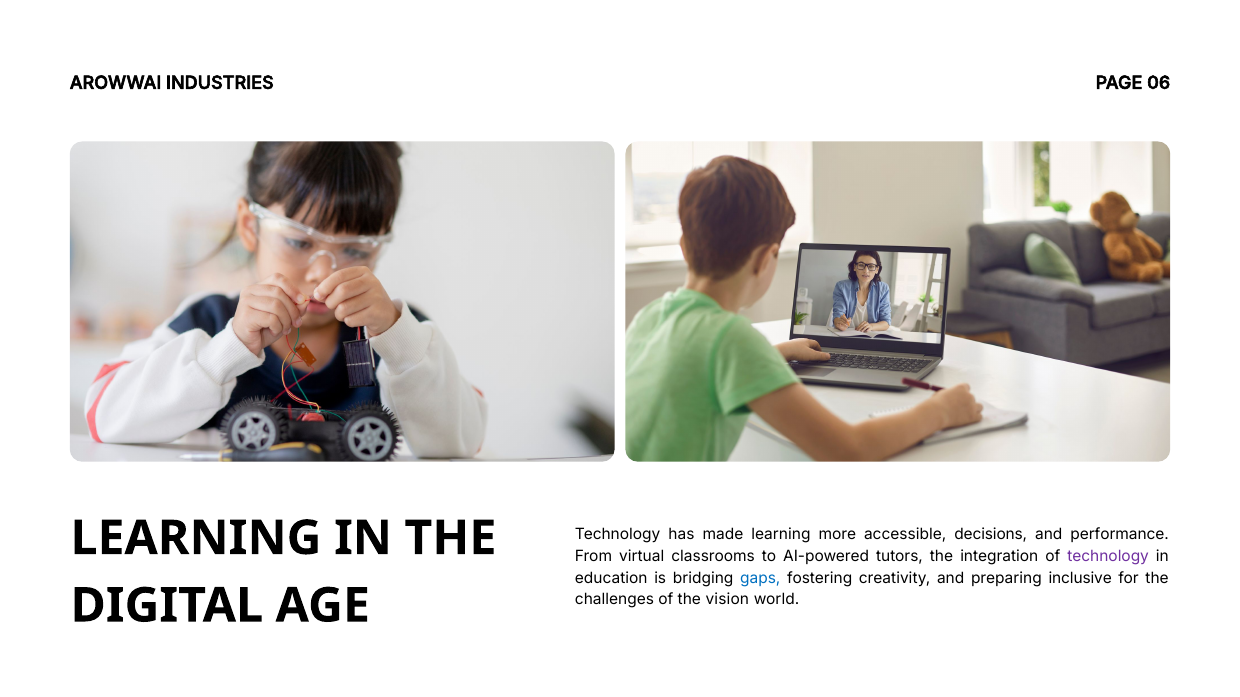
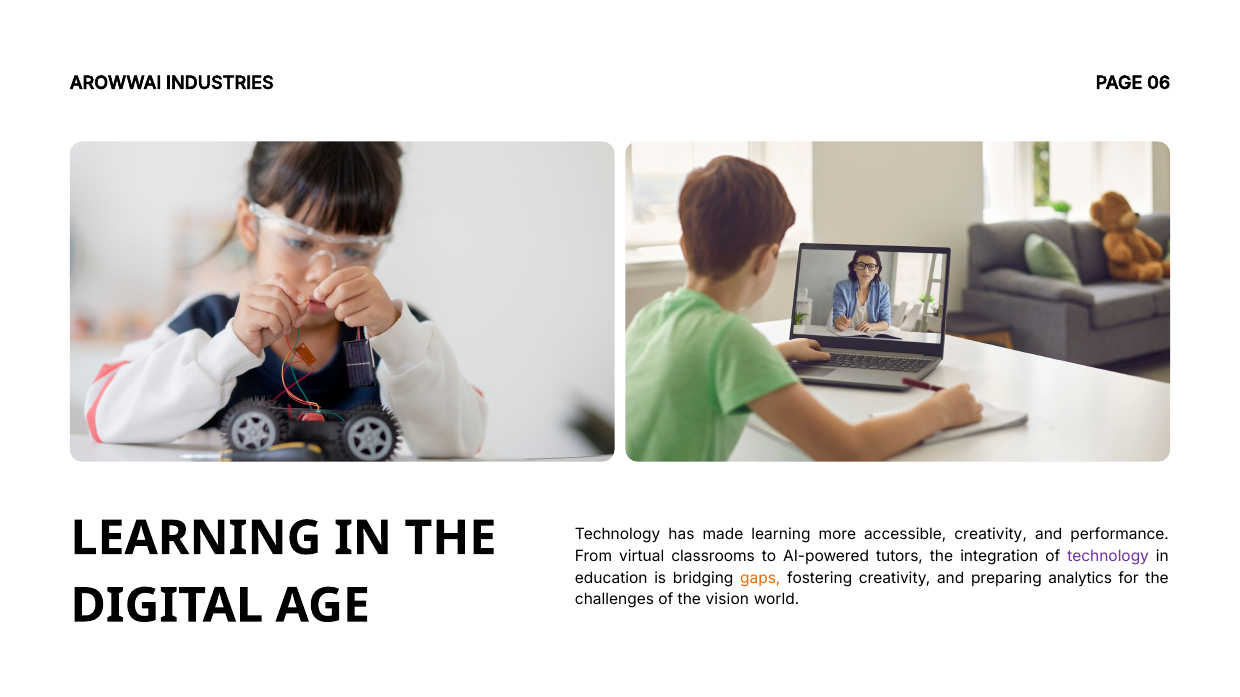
accessible decisions: decisions -> creativity (991, 535)
gaps colour: blue -> orange (760, 579)
inclusive: inclusive -> analytics (1080, 579)
